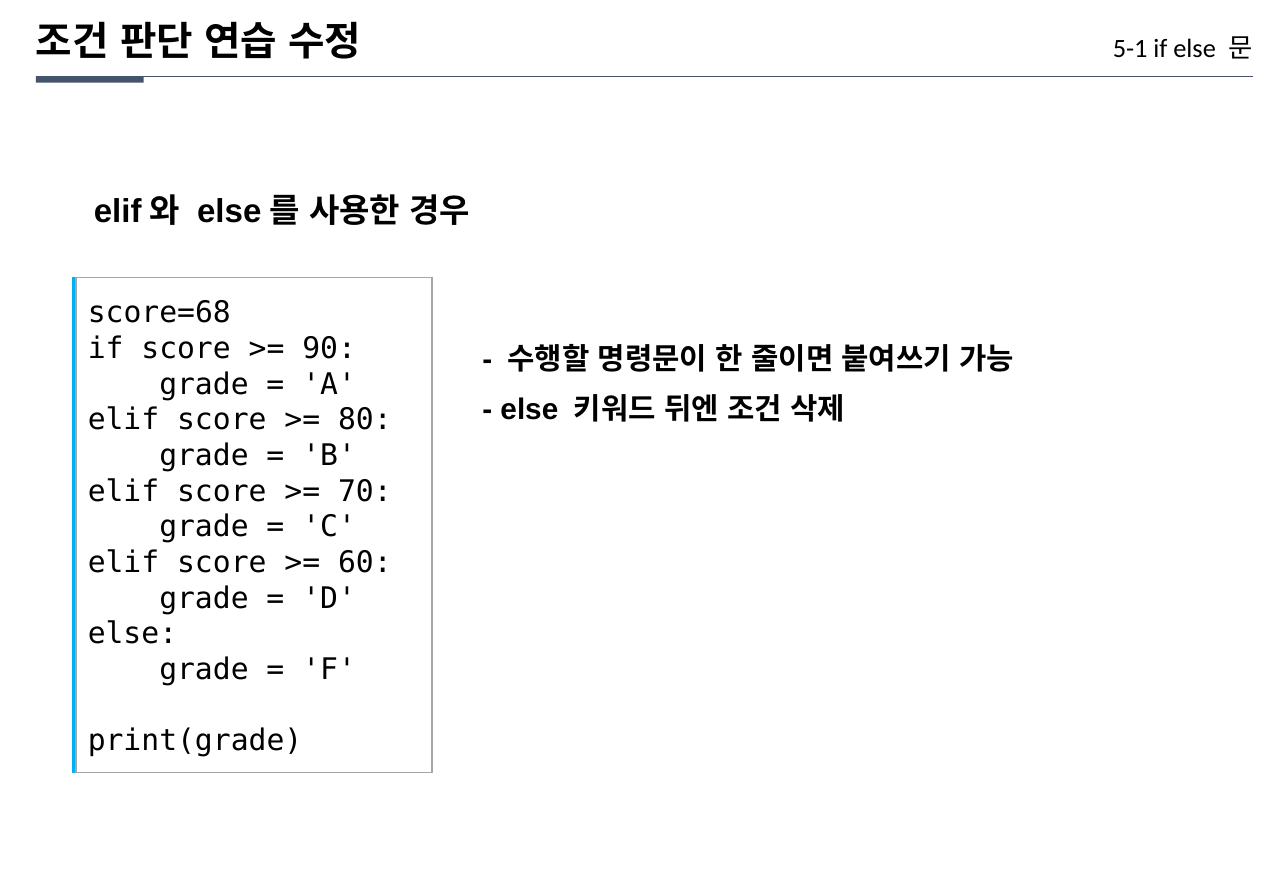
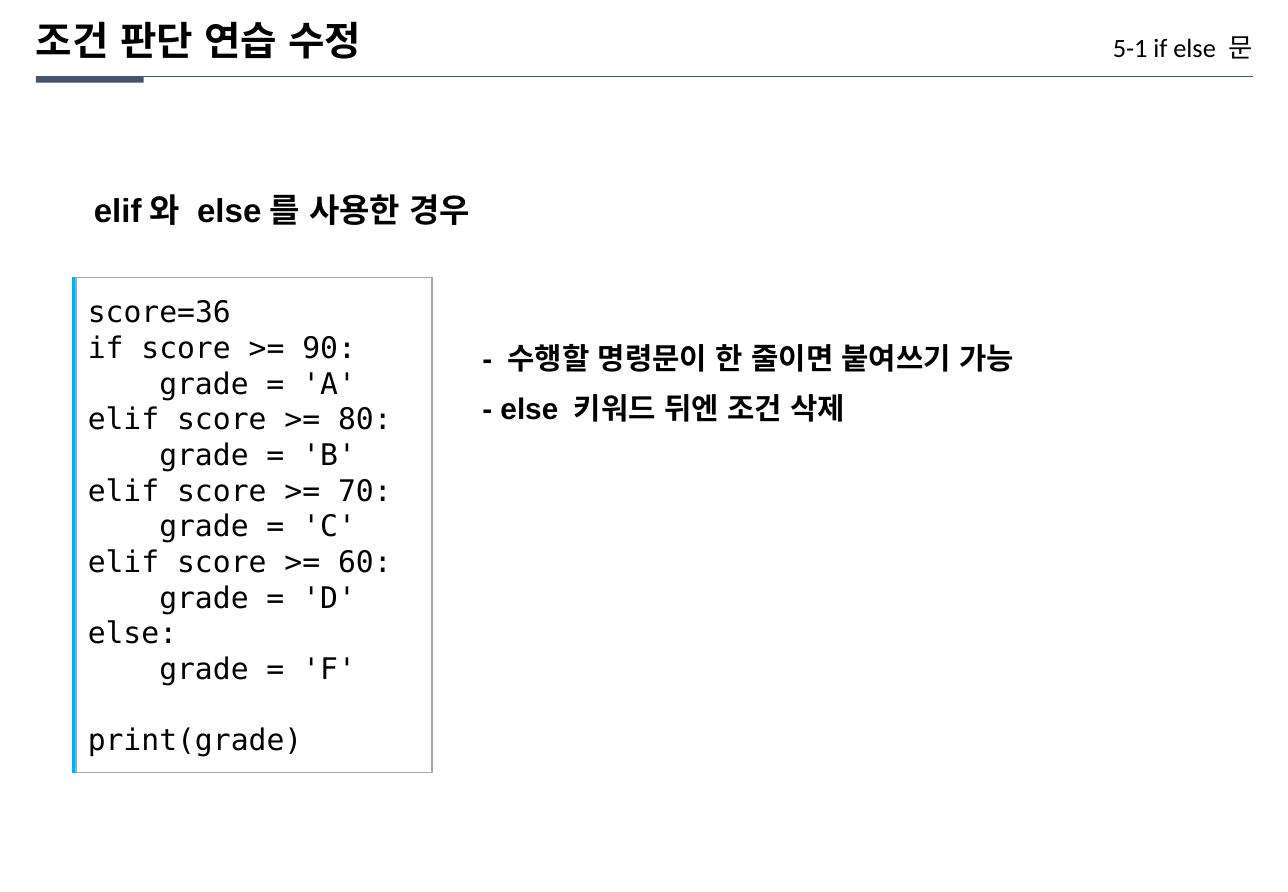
score=68: score=68 -> score=36 (159, 313)
